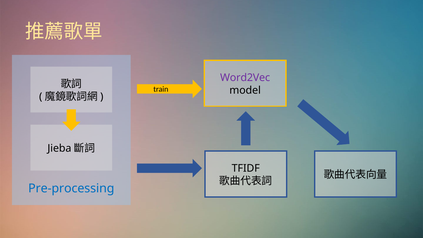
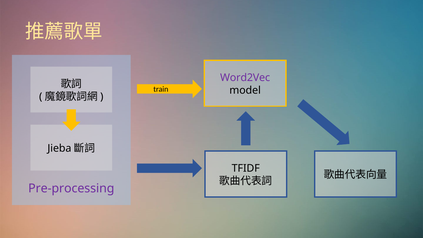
Pre-processing colour: blue -> purple (71, 188)
